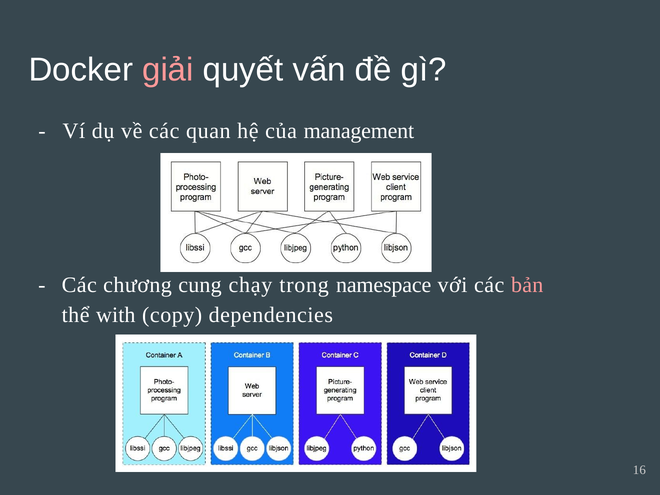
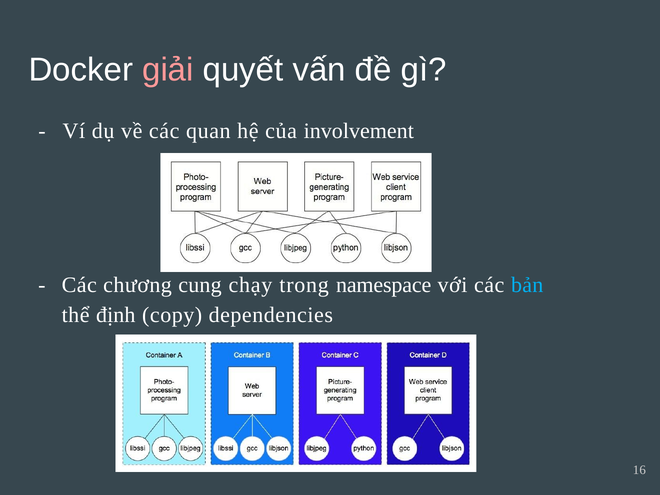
management: management -> involvement (359, 131)
bản colour: pink -> light blue (527, 285)
with: with -> định (116, 315)
